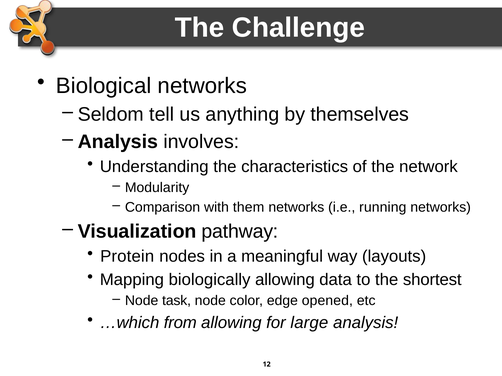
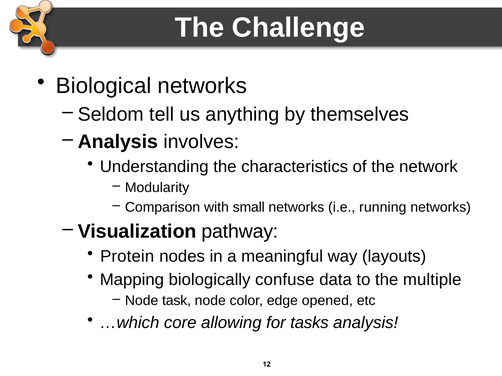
them: them -> small (249, 207)
biologically allowing: allowing -> confuse (285, 280)
shortest: shortest -> multiple (432, 280)
from: from -> core (180, 323)
large: large -> tasks (309, 323)
